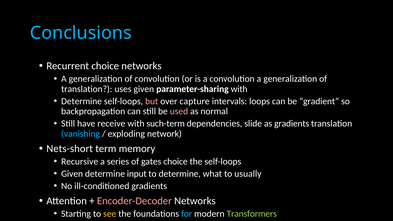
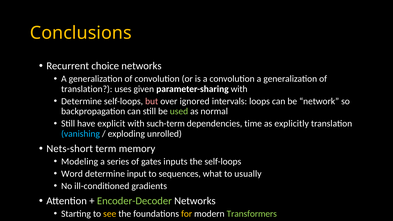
Conclusions colour: light blue -> yellow (81, 33)
capture: capture -> ignored (195, 101)
gradient: gradient -> network (319, 101)
used colour: pink -> light green (179, 111)
receive: receive -> explicit (111, 124)
slide: slide -> time (253, 124)
as gradients: gradients -> explicitly (292, 124)
network: network -> unrolled (164, 134)
Recursive: Recursive -> Modeling (80, 162)
gates choice: choice -> inputs (175, 162)
Given: Given -> Word (72, 174)
to determine: determine -> sequences (180, 174)
Encoder-Decoder colour: pink -> light green (134, 201)
for colour: light blue -> yellow (187, 214)
